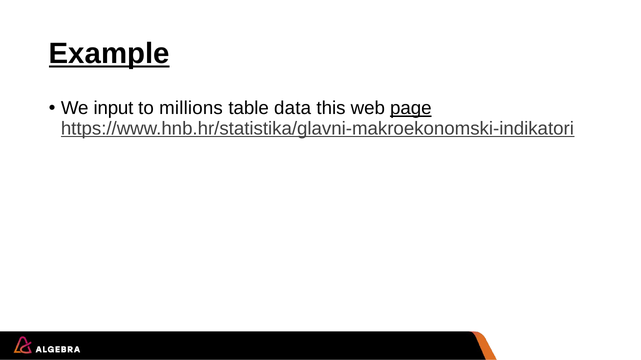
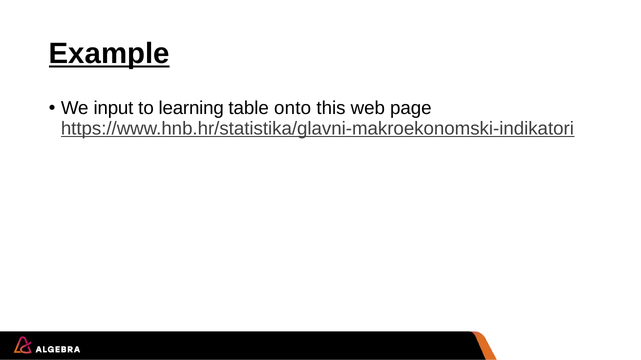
millions: millions -> learning (191, 108)
data: data -> onto (293, 108)
page underline: present -> none (411, 108)
